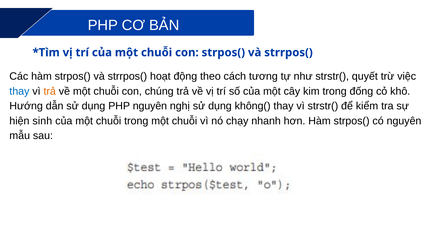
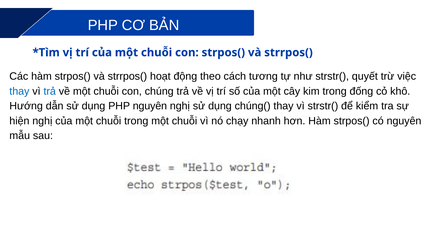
trả colour: orange -> blue (50, 91)
không(: không( -> chúng( (253, 106)
hiện sinh: sinh -> nghị (42, 121)
